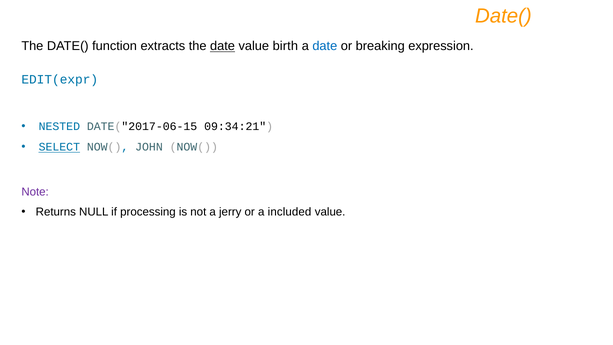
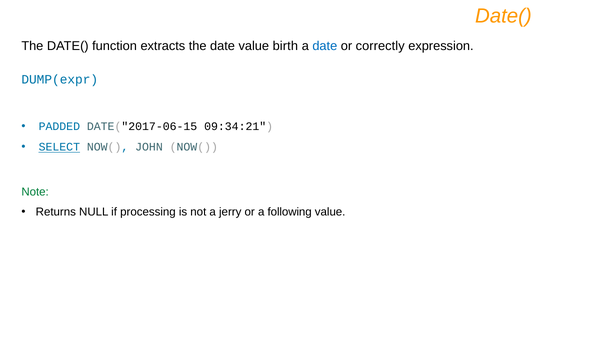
date underline: present -> none (223, 46)
breaking: breaking -> correctly (380, 46)
EDIT(expr: EDIT(expr -> DUMP(expr (60, 79)
NESTED: NESTED -> PADDED (59, 126)
Note colour: purple -> green (35, 192)
included: included -> following (290, 212)
